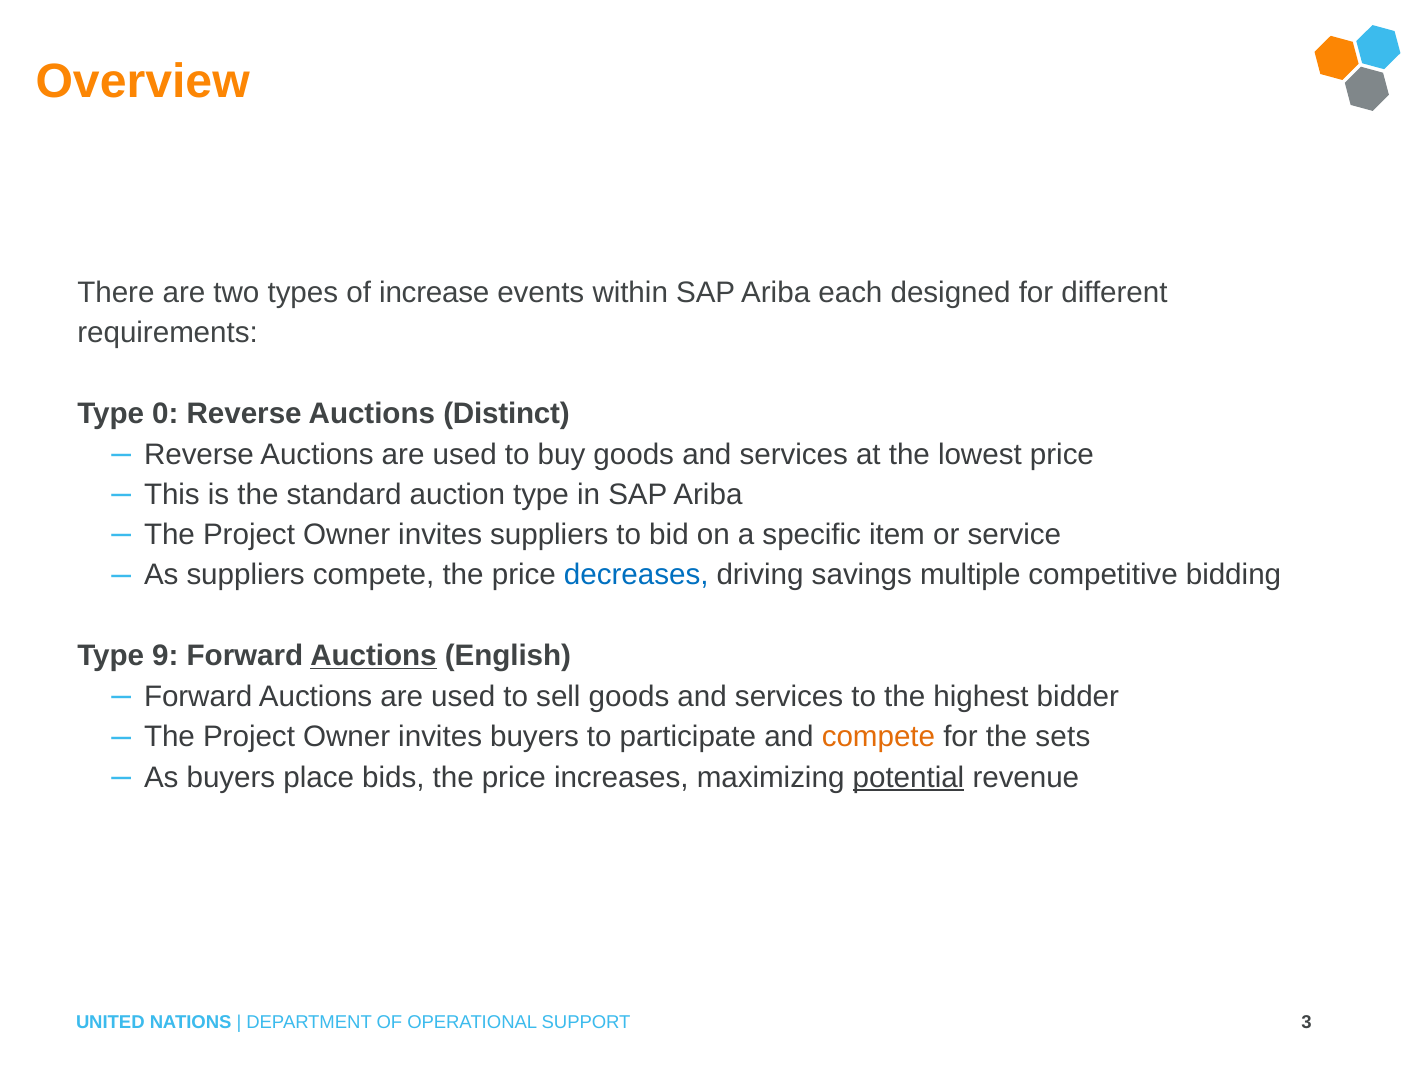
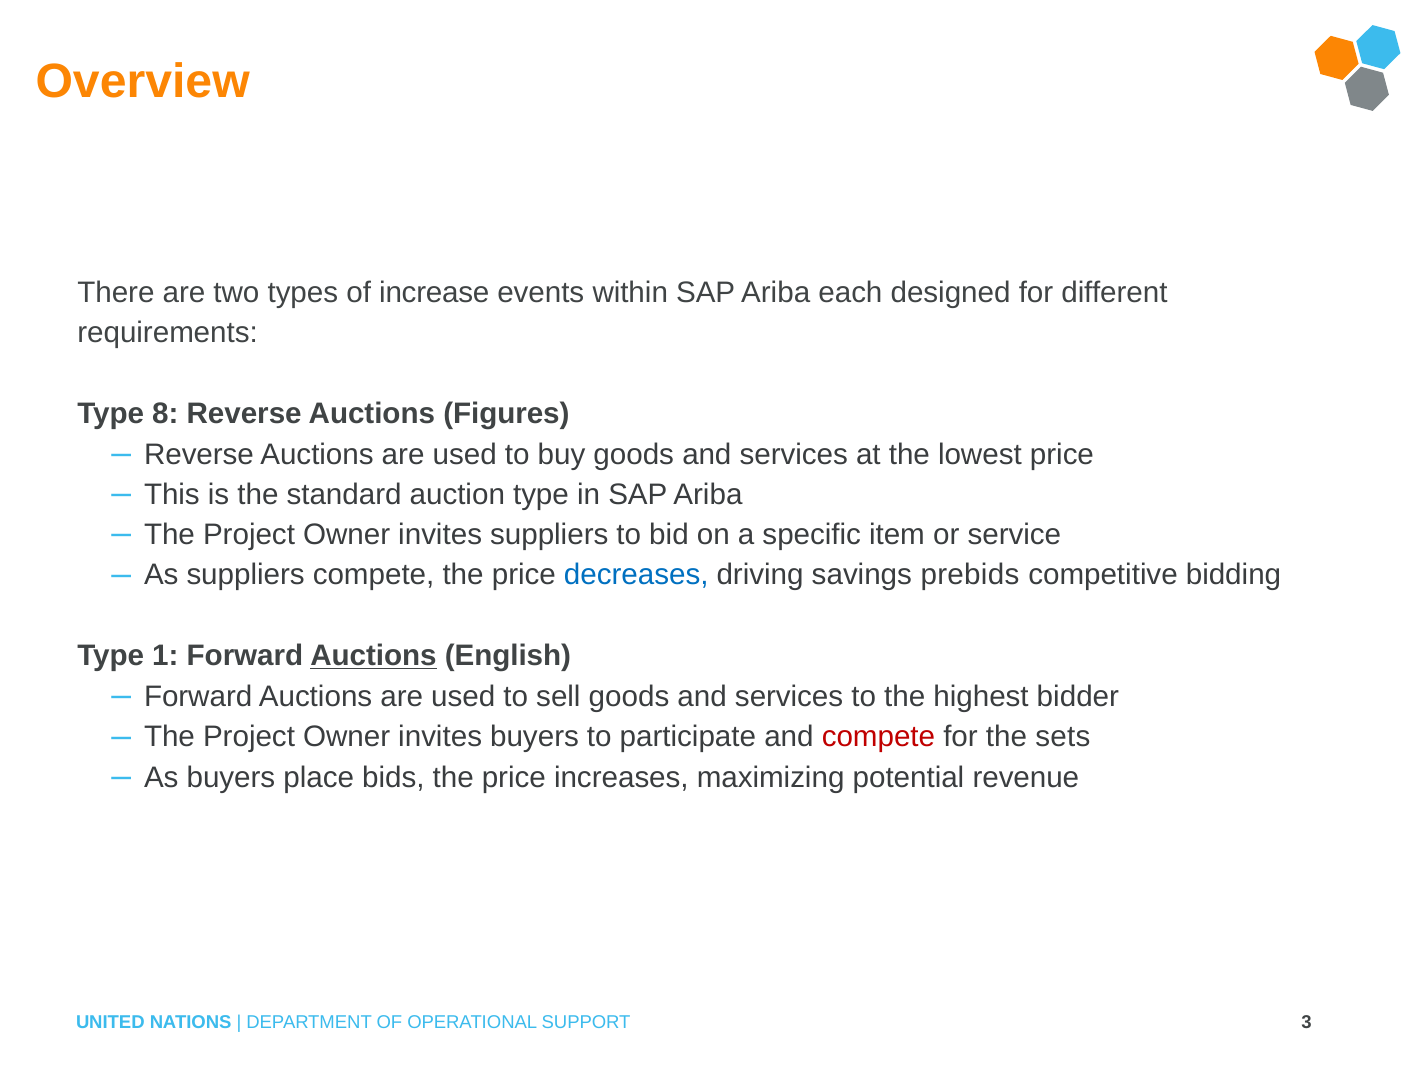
0: 0 -> 8 (165, 414)
Distinct: Distinct -> Figures (506, 414)
multiple: multiple -> prebids (970, 575)
9: 9 -> 1 (165, 656)
compete colour: orange -> red (878, 737)
potential underline: present -> none (908, 777)
